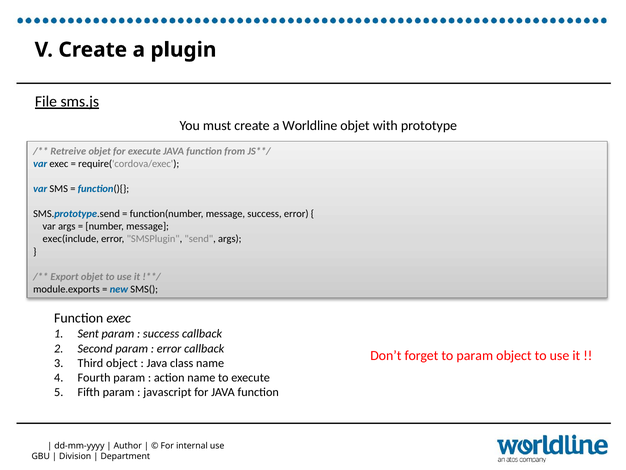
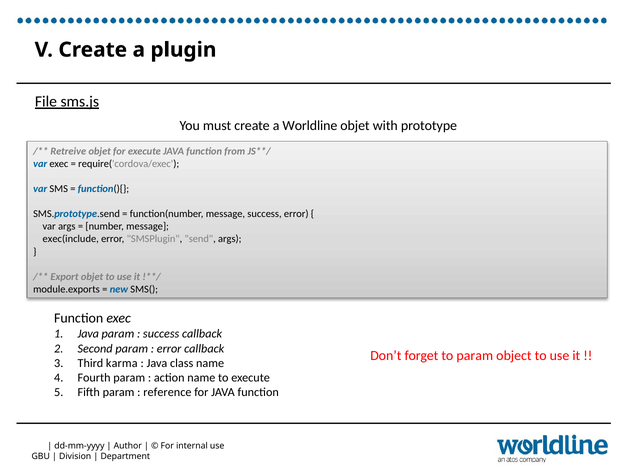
Sent: Sent -> Java (88, 334)
Third object: object -> karma (122, 363)
javascript: javascript -> reference (167, 392)
